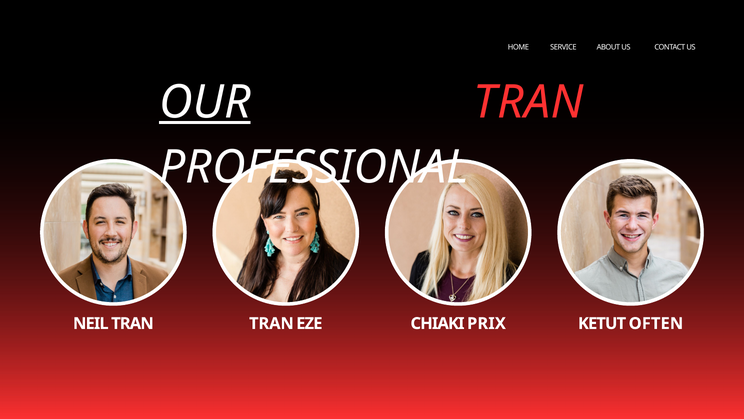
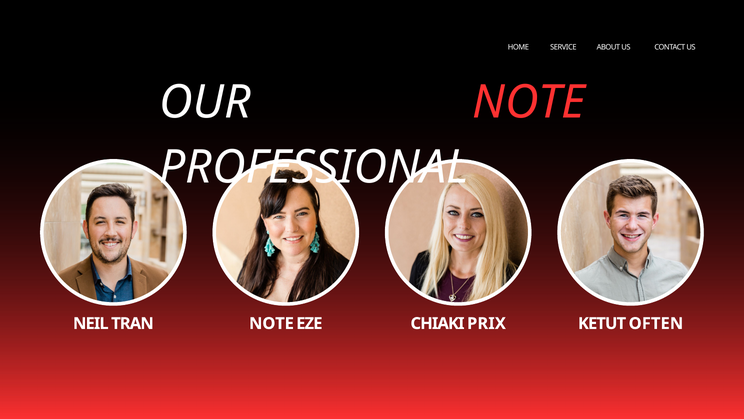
OUR underline: present -> none (205, 102)
TRAN: TRAN -> NOTE (529, 102)
TRAN TRAN: TRAN -> NOTE (271, 323)
